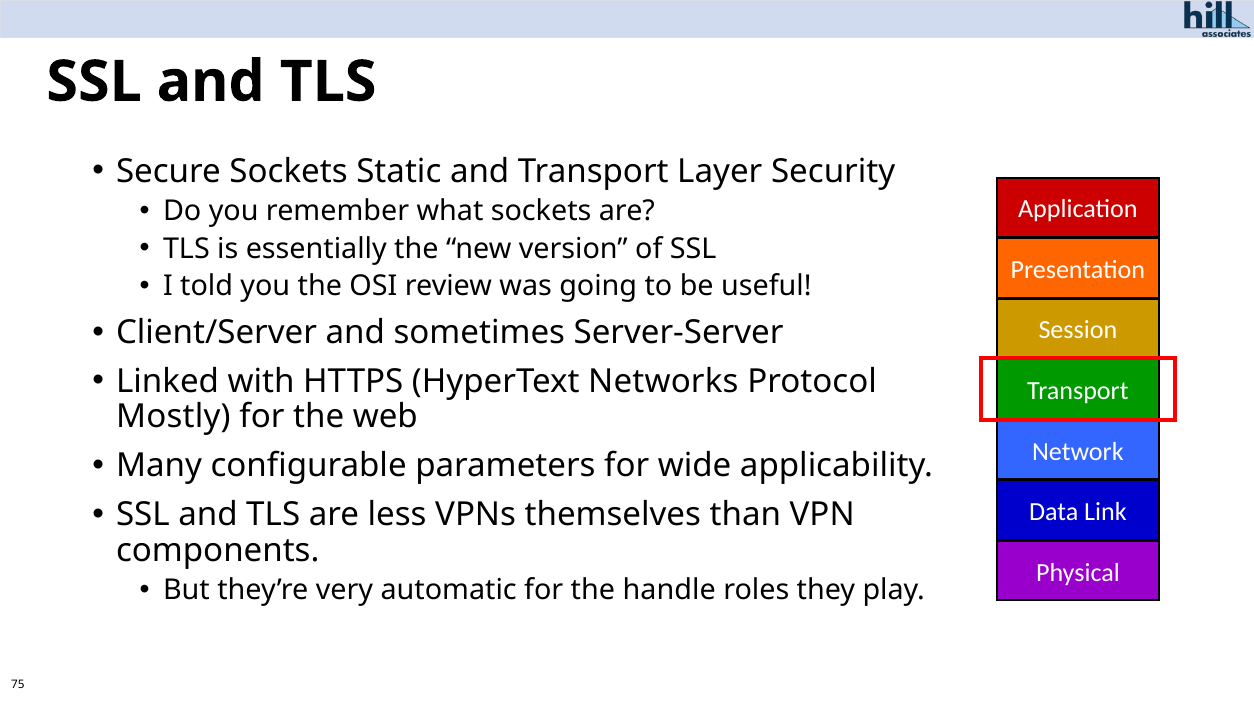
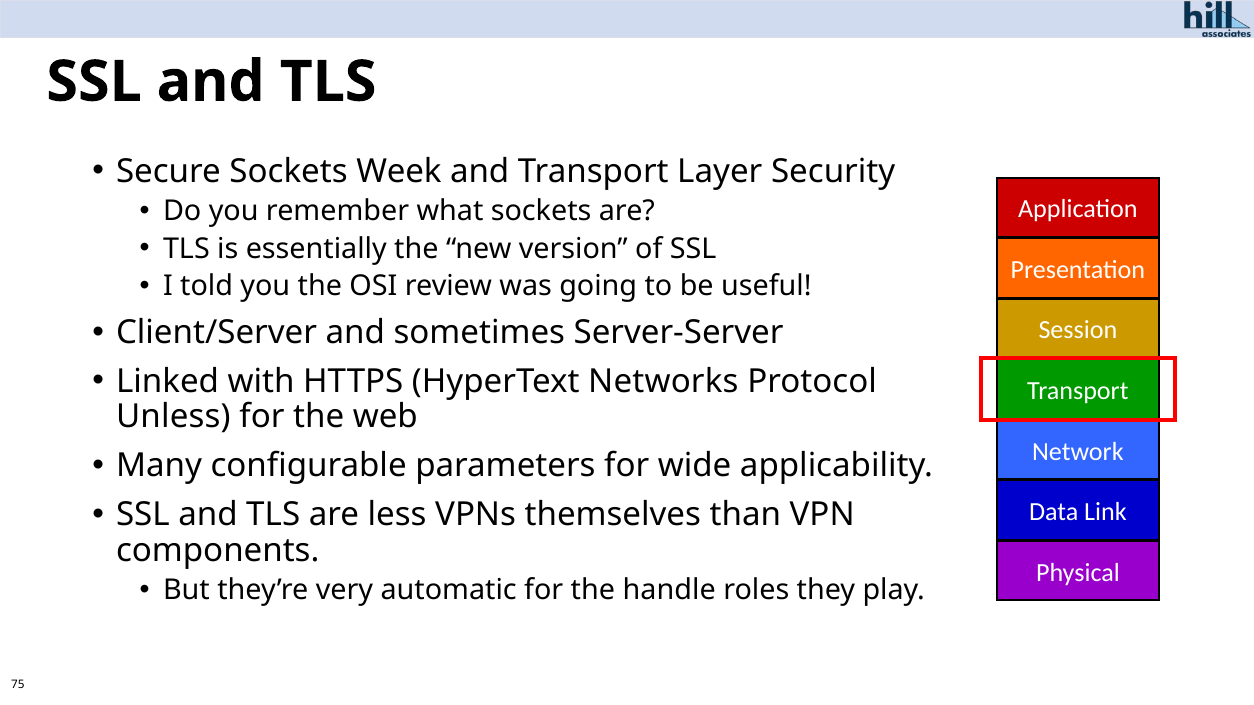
Static: Static -> Week (399, 171)
Mostly: Mostly -> Unless (173, 417)
